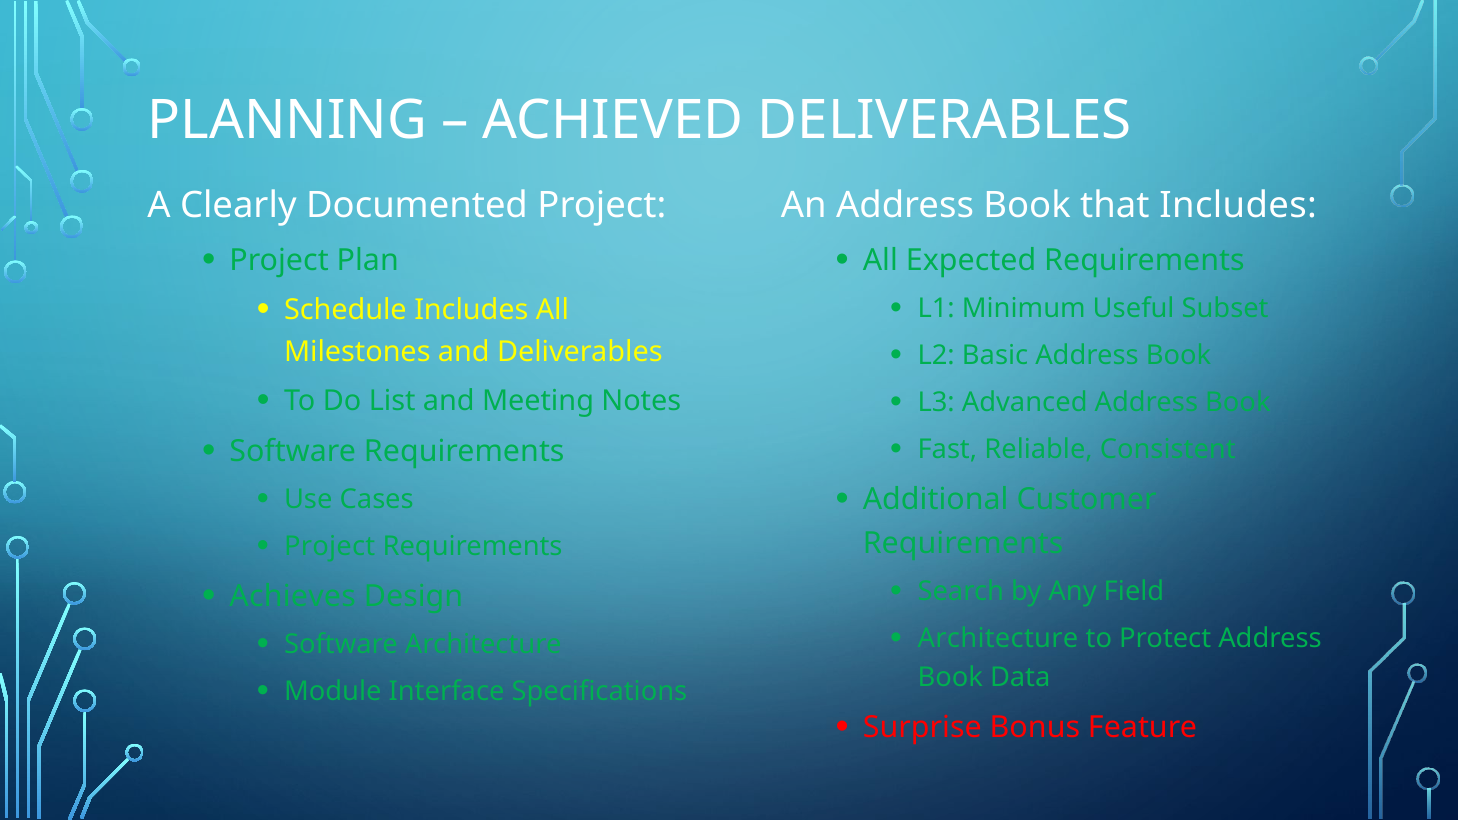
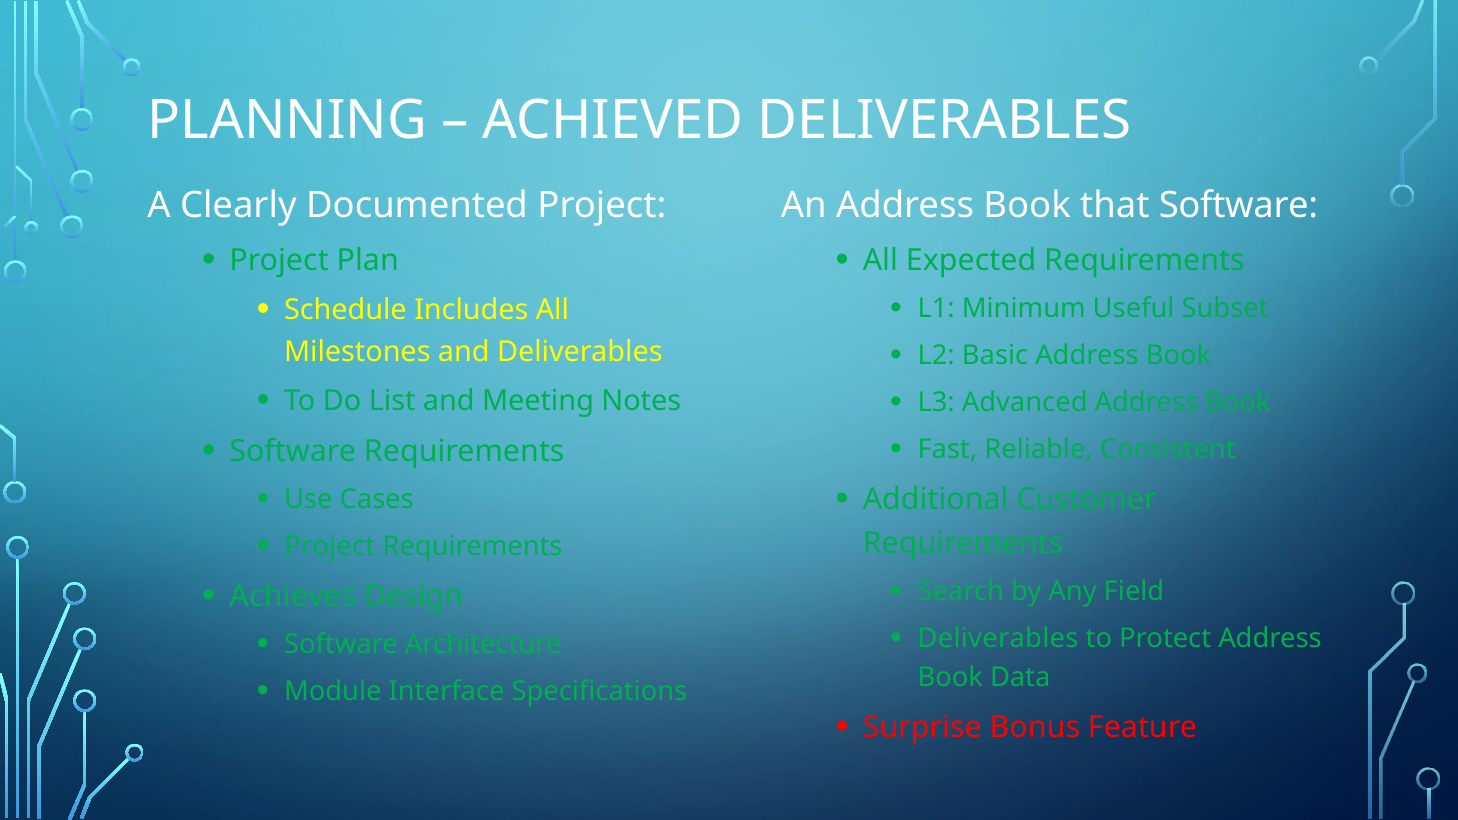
that Includes: Includes -> Software (1239, 206)
Architecture: Architecture -> Deliverables (998, 639)
